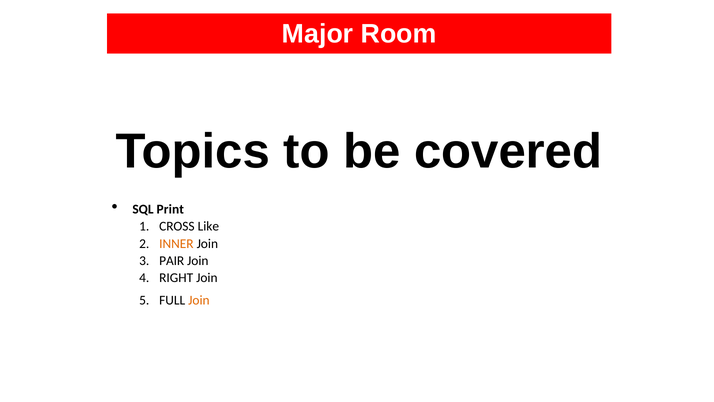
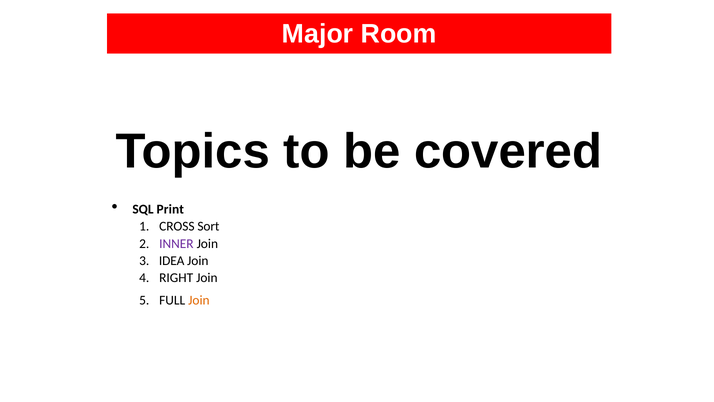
Like: Like -> Sort (208, 226)
INNER colour: orange -> purple (176, 243)
PAIR: PAIR -> IDEA (172, 261)
